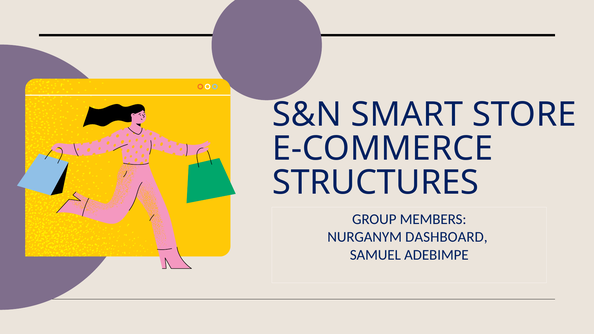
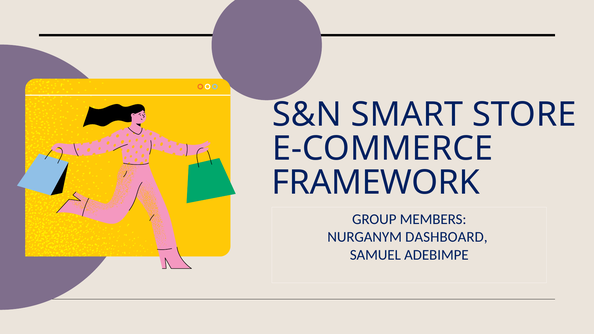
STRUCTURES: STRUCTURES -> FRAMEWORK (376, 183)
